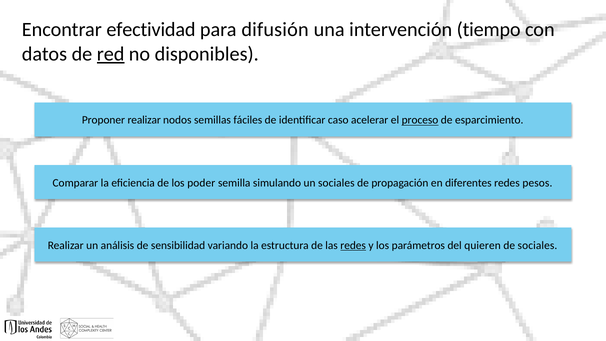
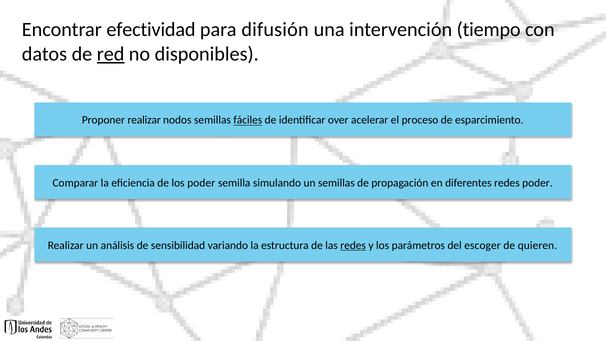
fáciles underline: none -> present (248, 120)
caso: caso -> over (338, 120)
proceso underline: present -> none (420, 120)
un sociales: sociales -> semillas (336, 183)
redes pesos: pesos -> poder (537, 183)
quieren: quieren -> escoger (483, 245)
de sociales: sociales -> quieren (537, 245)
